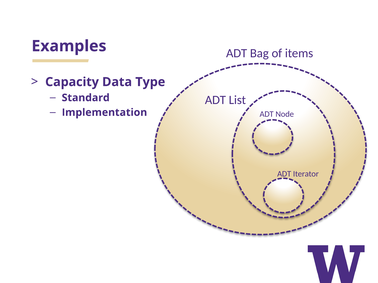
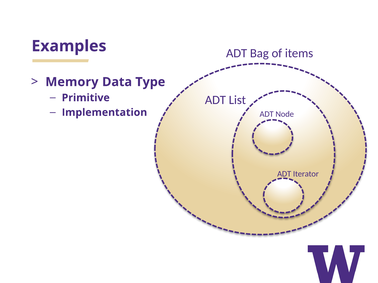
Capacity: Capacity -> Memory (72, 82)
Standard: Standard -> Primitive (86, 98)
